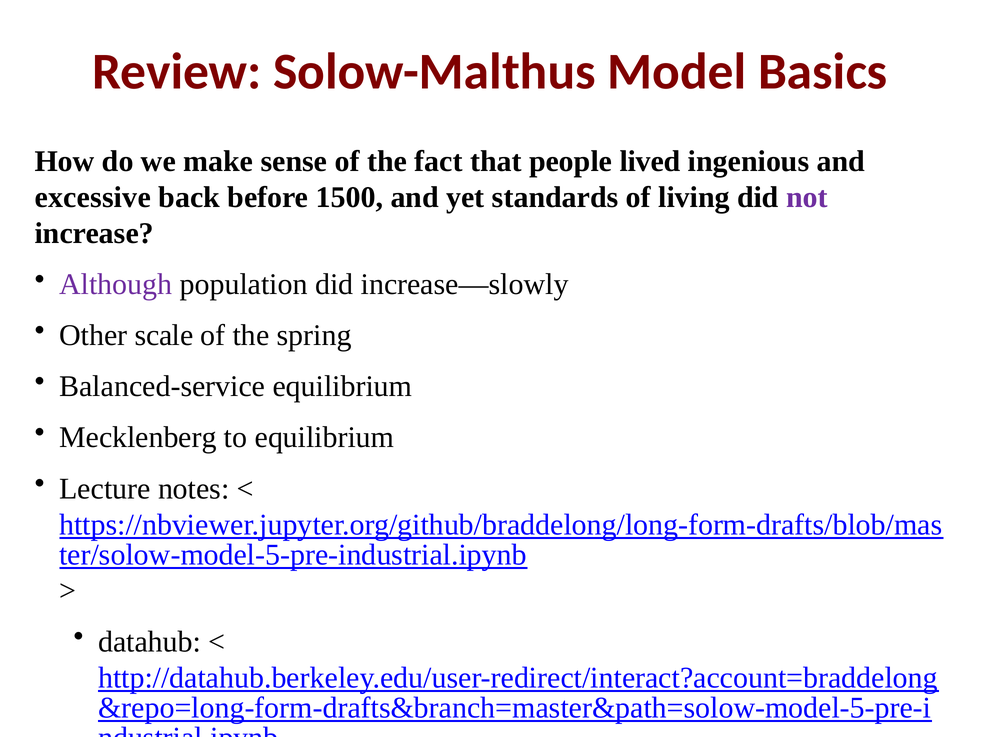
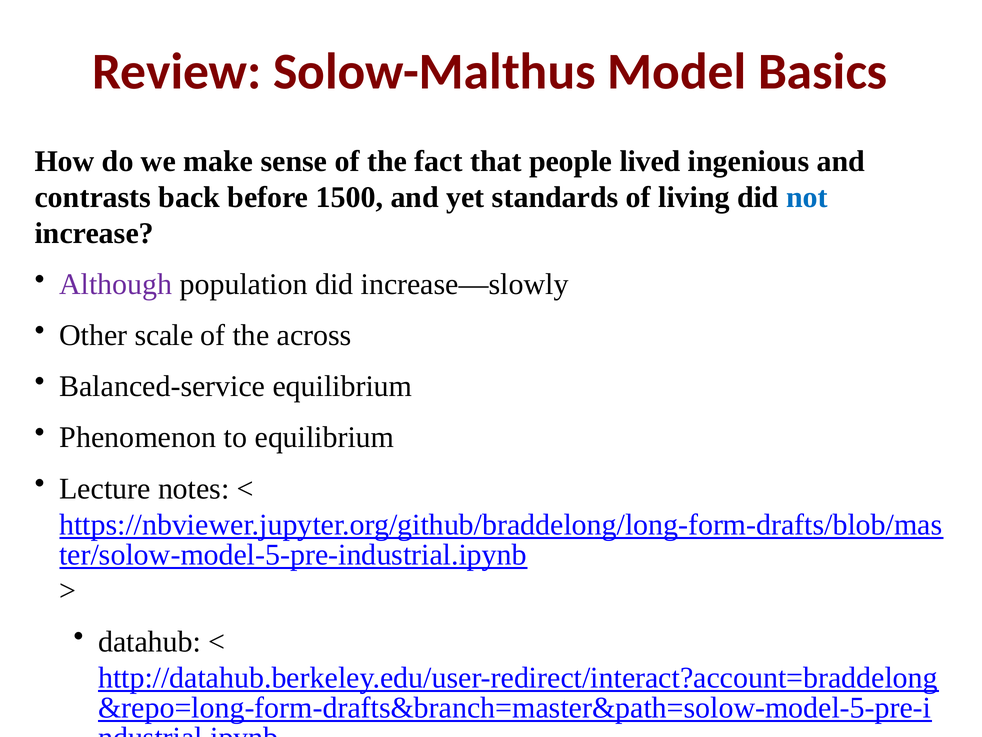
excessive: excessive -> contrasts (93, 197)
not colour: purple -> blue (807, 197)
spring: spring -> across (314, 335)
Mecklenberg: Mecklenberg -> Phenomenon (138, 437)
